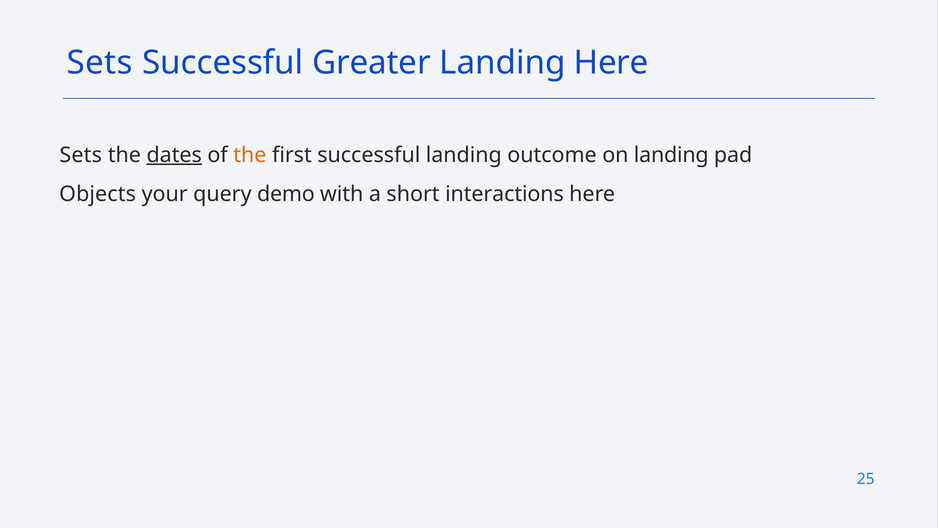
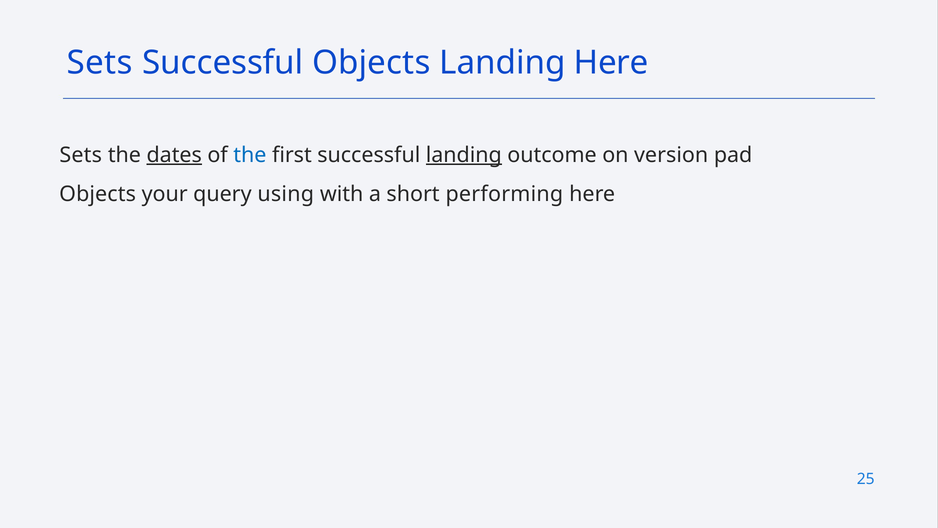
Successful Greater: Greater -> Objects (371, 63)
the colour: orange -> blue (250, 155)
landing underline: none -> present (464, 155)
on landing: landing -> version (671, 155)
demo: demo -> using (286, 194)
interactions: interactions -> performing (504, 194)
